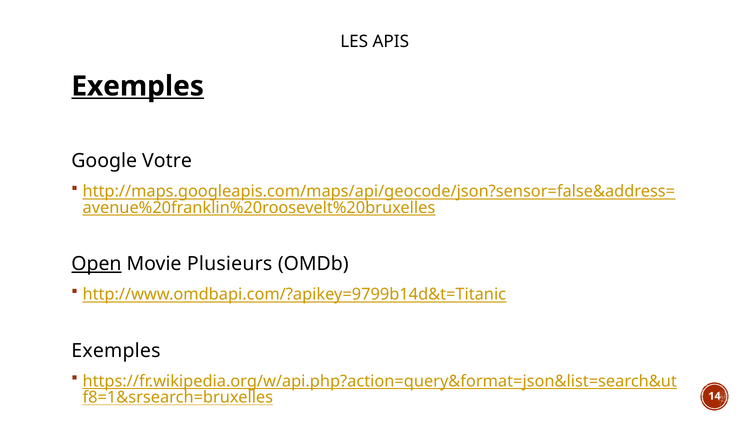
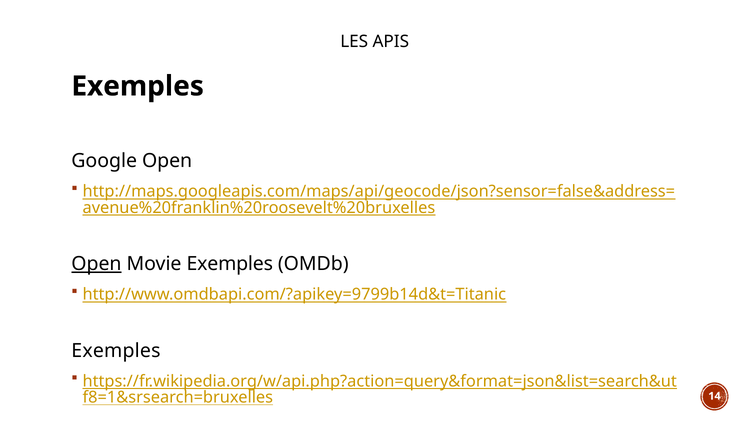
Exemples underline: present -> none (138, 86)
Google Votre: Votre -> Open (167, 161)
Movie Plusieurs: Plusieurs -> Exemples (230, 264)
